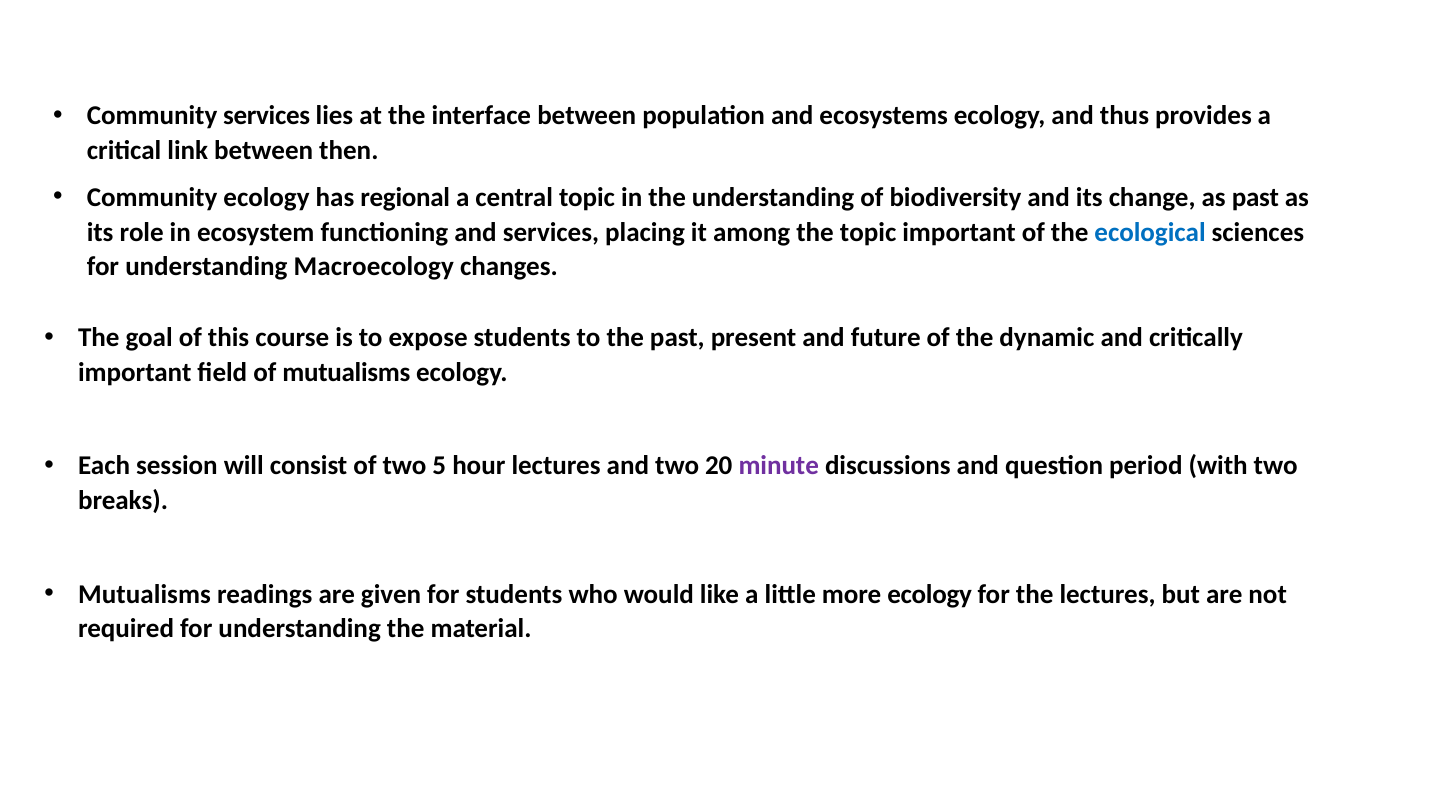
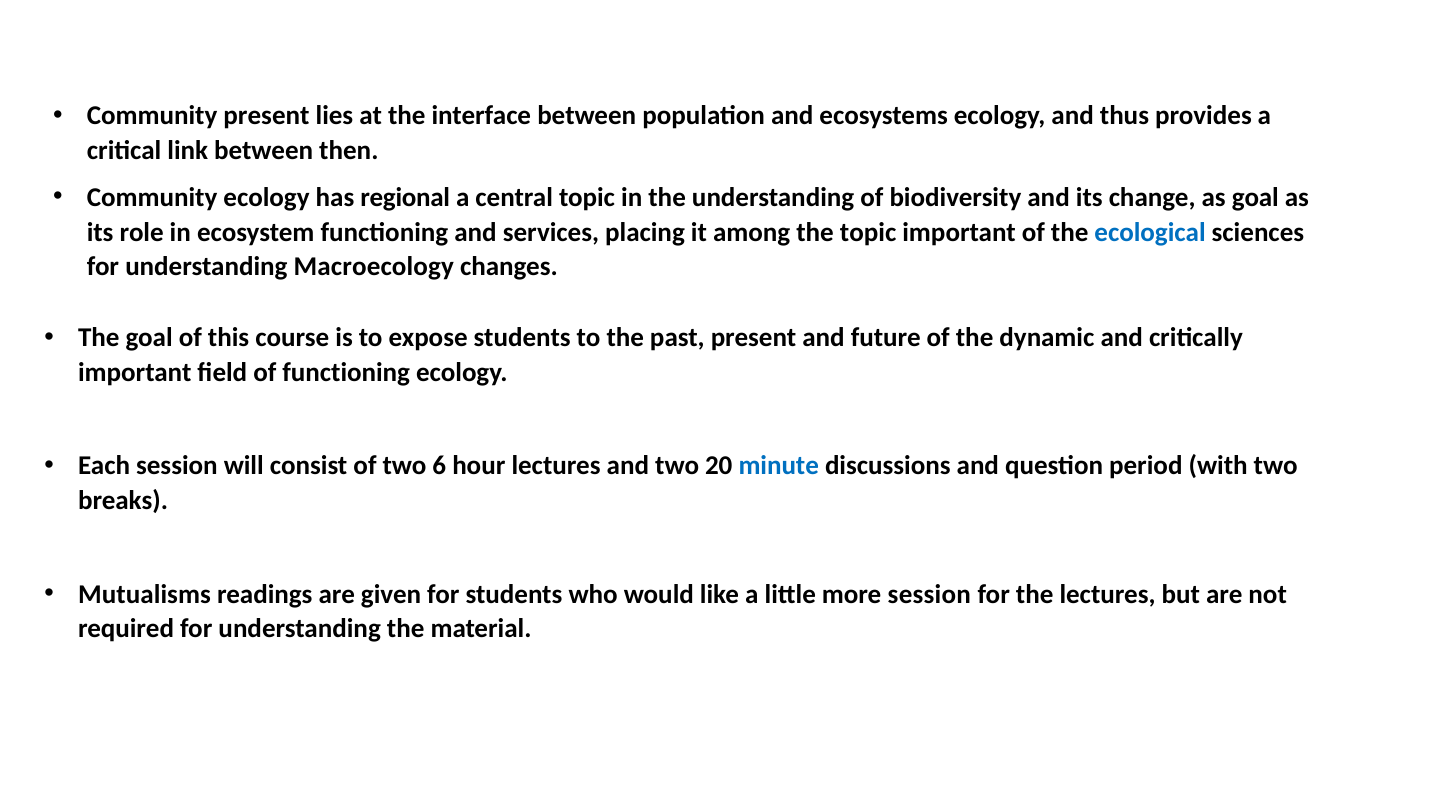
Community services: services -> present (267, 116)
as past: past -> goal (1255, 197)
of mutualisms: mutualisms -> functioning (346, 372)
5: 5 -> 6 (439, 466)
minute colour: purple -> blue (779, 466)
more ecology: ecology -> session (929, 594)
